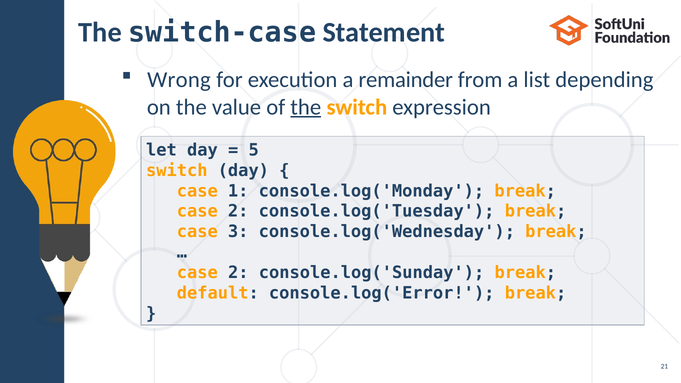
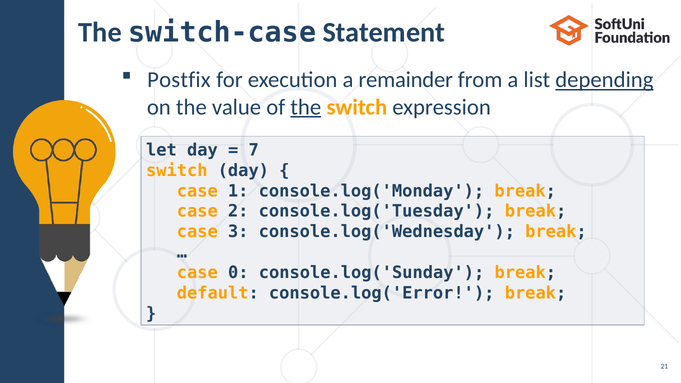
Wrong: Wrong -> Postfix (179, 80)
depending underline: none -> present (604, 80)
5: 5 -> 7 (254, 150)
2: 2 -> 0 (238, 273)
